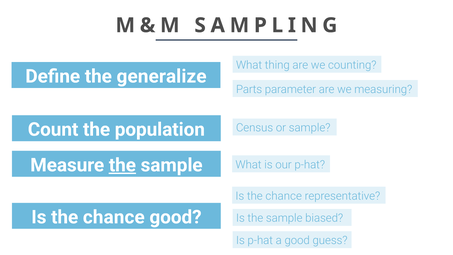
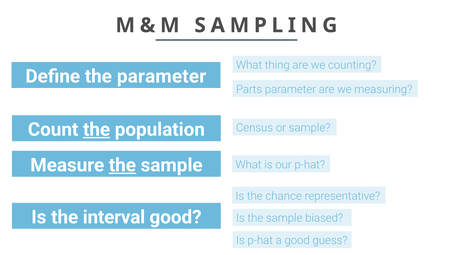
the generalize: generalize -> parameter (162, 76)
the underline: none -> present (97, 129)
chance: chance -> interval (114, 217)
